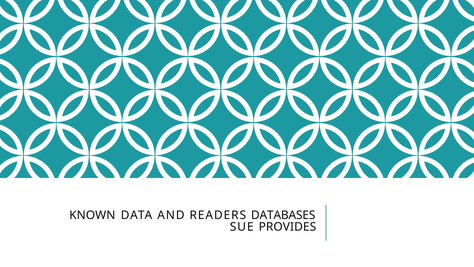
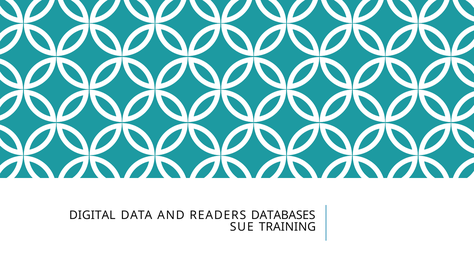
KNOWN: KNOWN -> DIGITAL (92, 215)
PROVIDES: PROVIDES -> TRAINING (287, 226)
